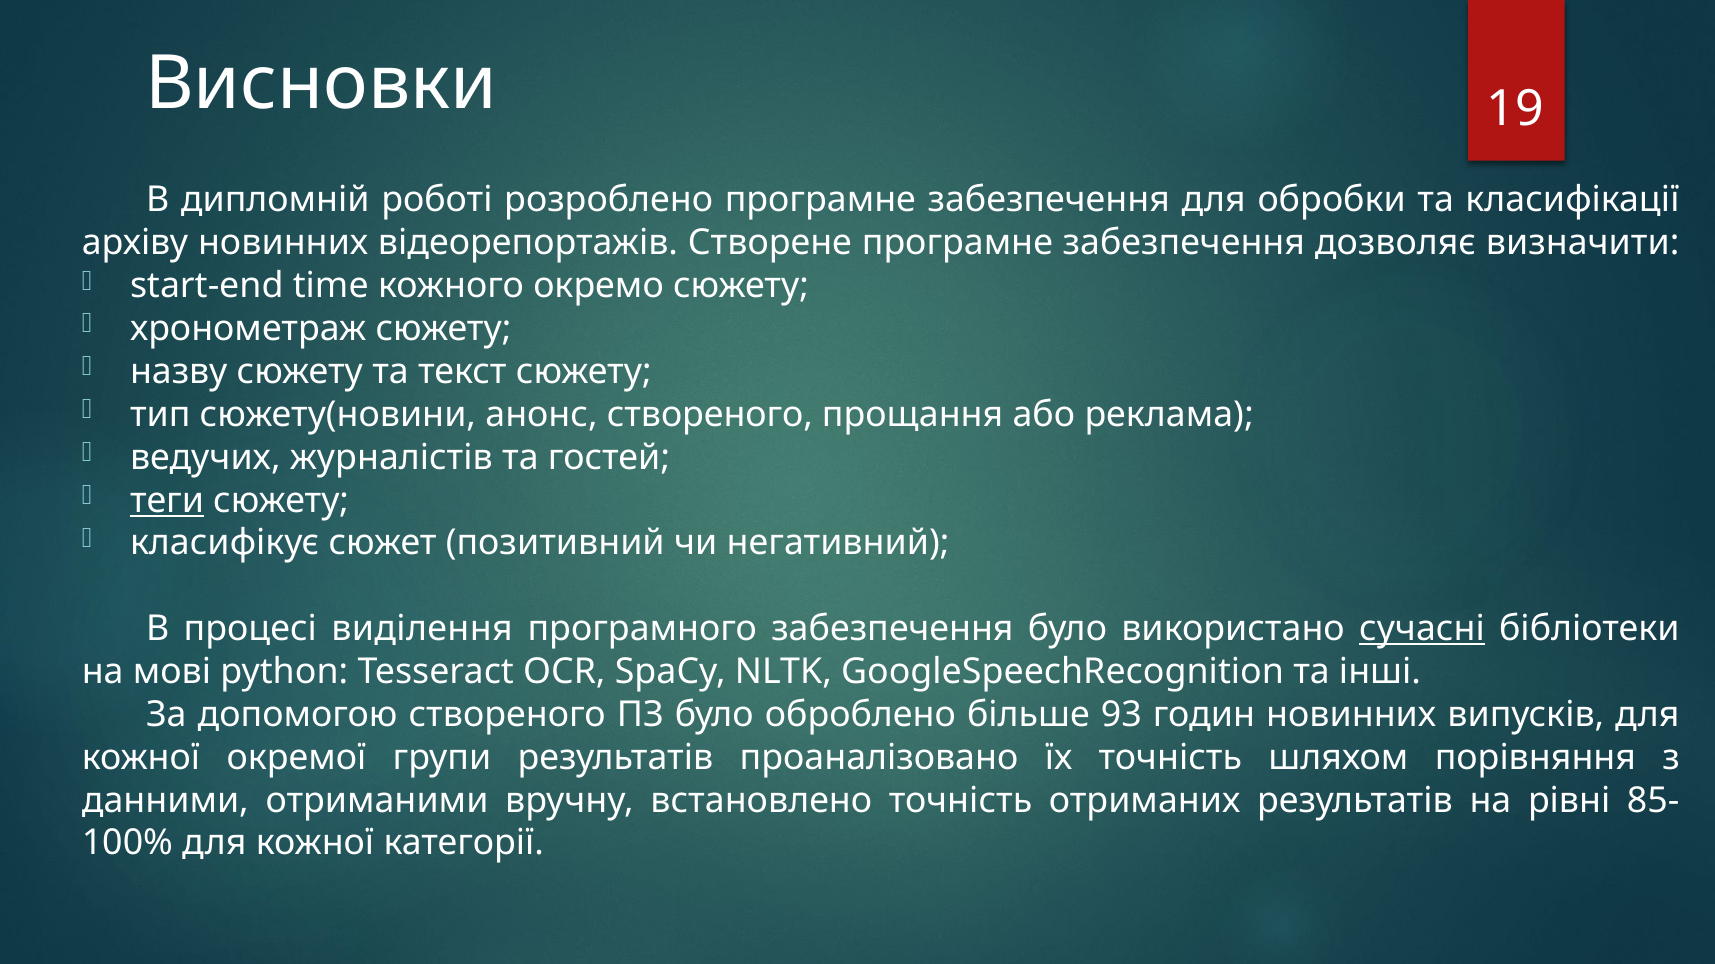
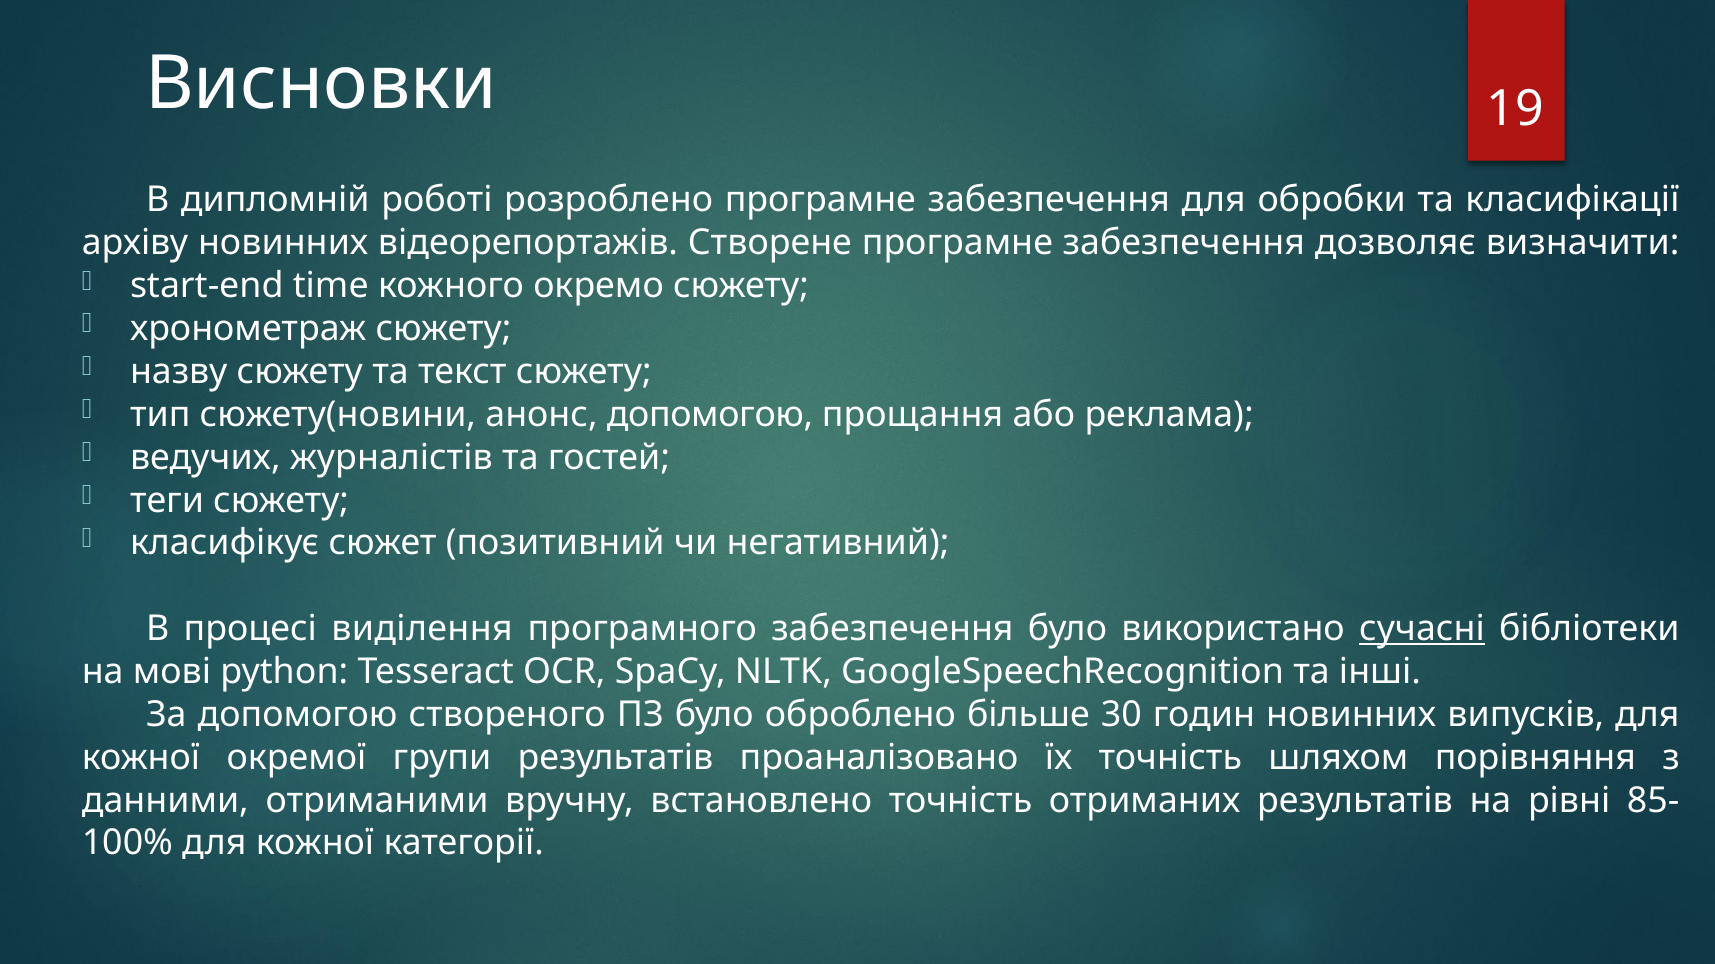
анонс створеного: створеного -> допомогою (710, 415)
теги underline: present -> none (167, 501)
93: 93 -> 30 (1121, 715)
